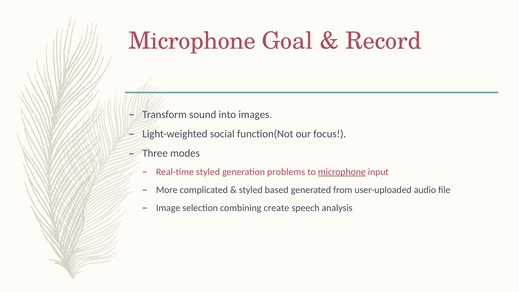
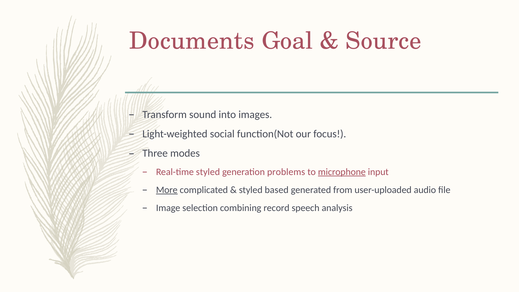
Microphone: Microphone -> Documents (192, 41)
Record: Record -> Source (383, 41)
More underline: none -> present (167, 190)
create: create -> record (277, 208)
